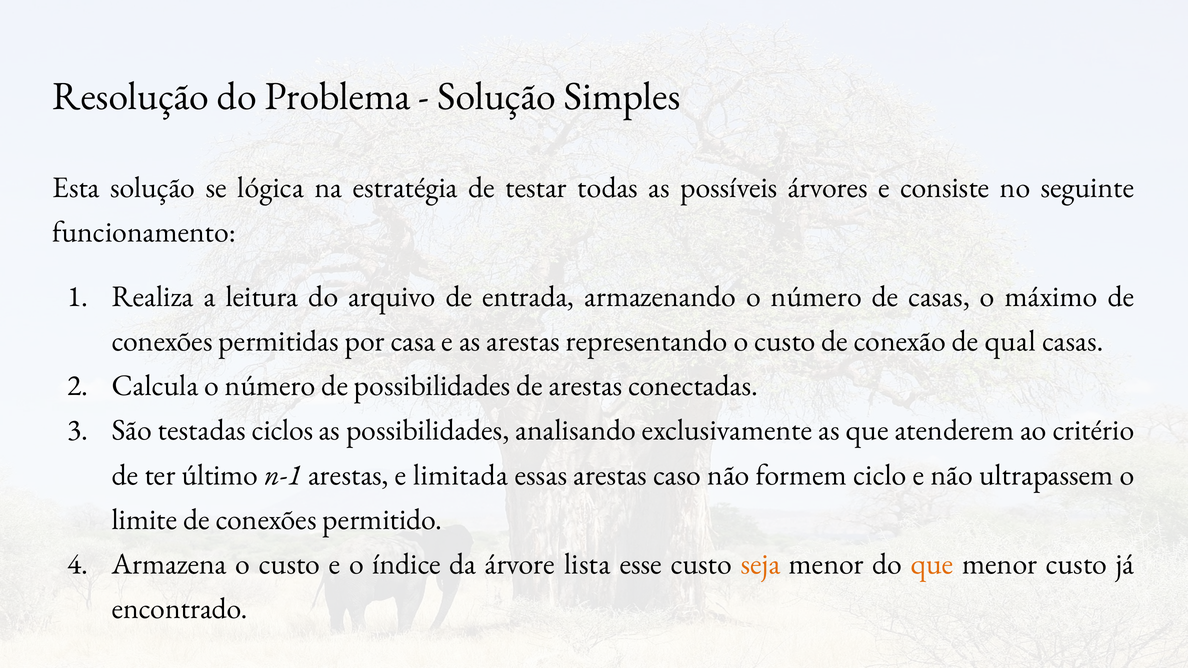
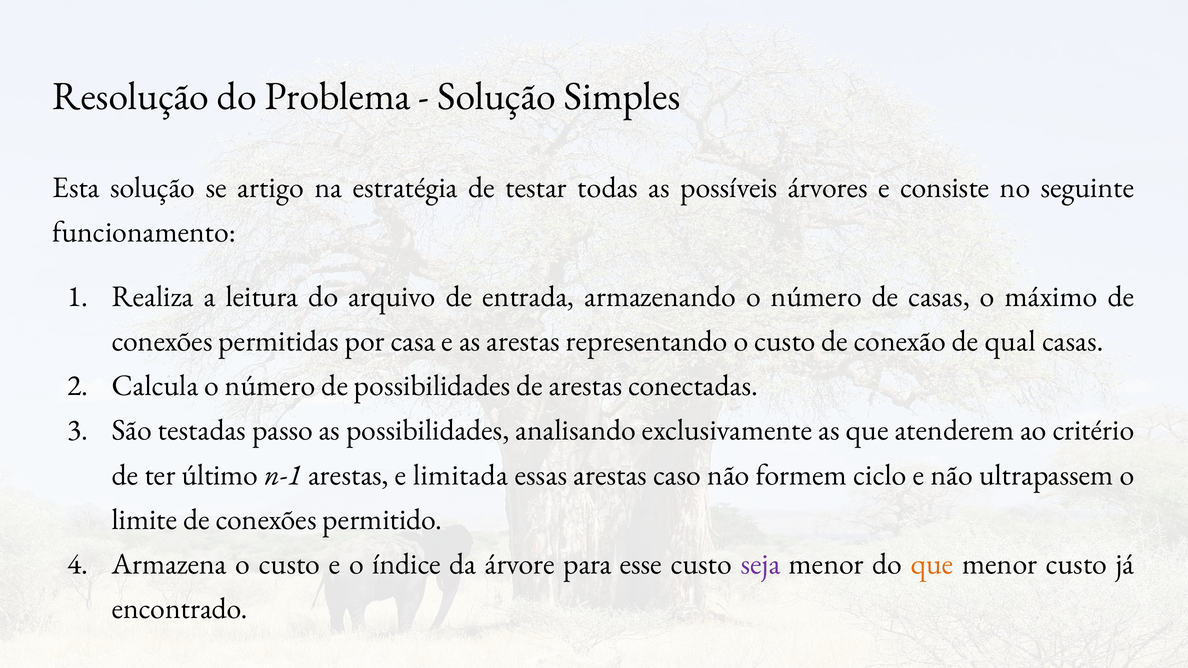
lógica: lógica -> artigo (271, 187)
ciclos: ciclos -> passo (282, 430)
lista: lista -> para (588, 564)
seja colour: orange -> purple (761, 564)
